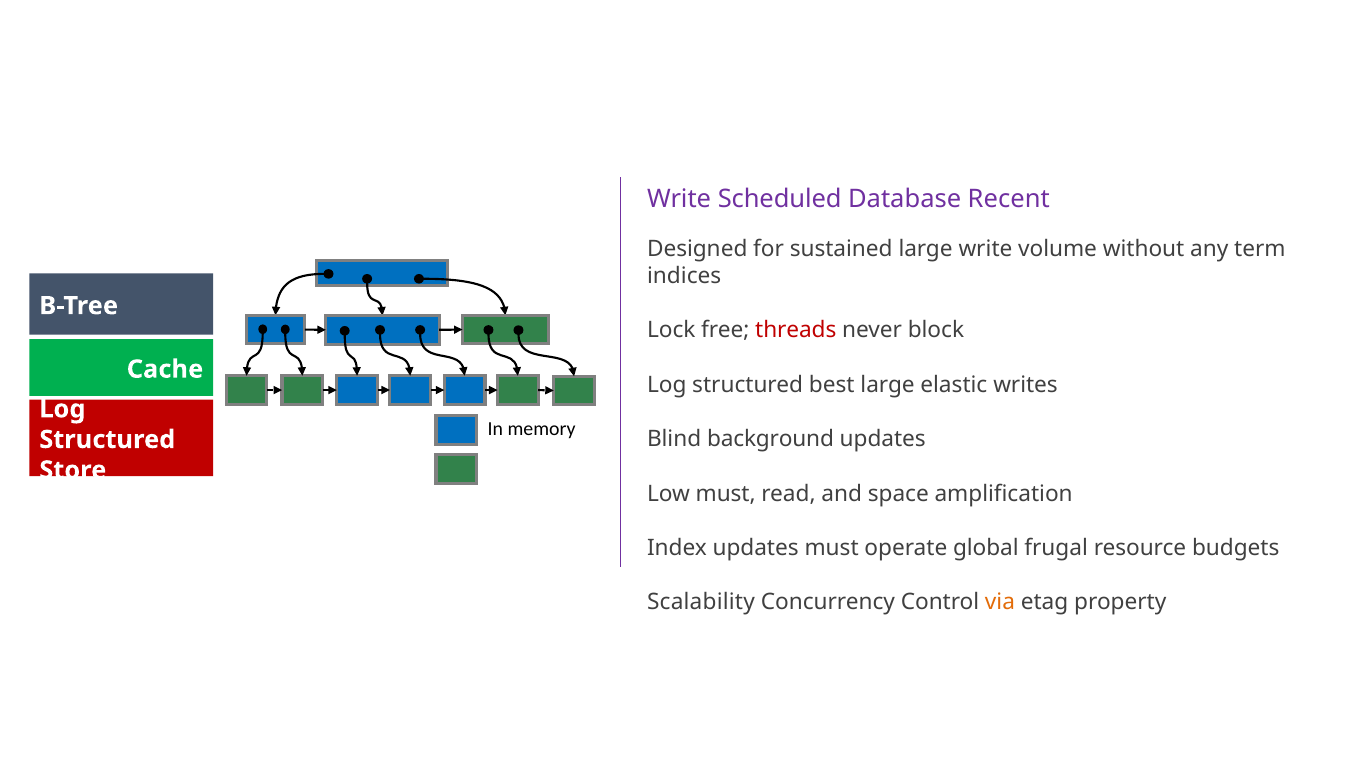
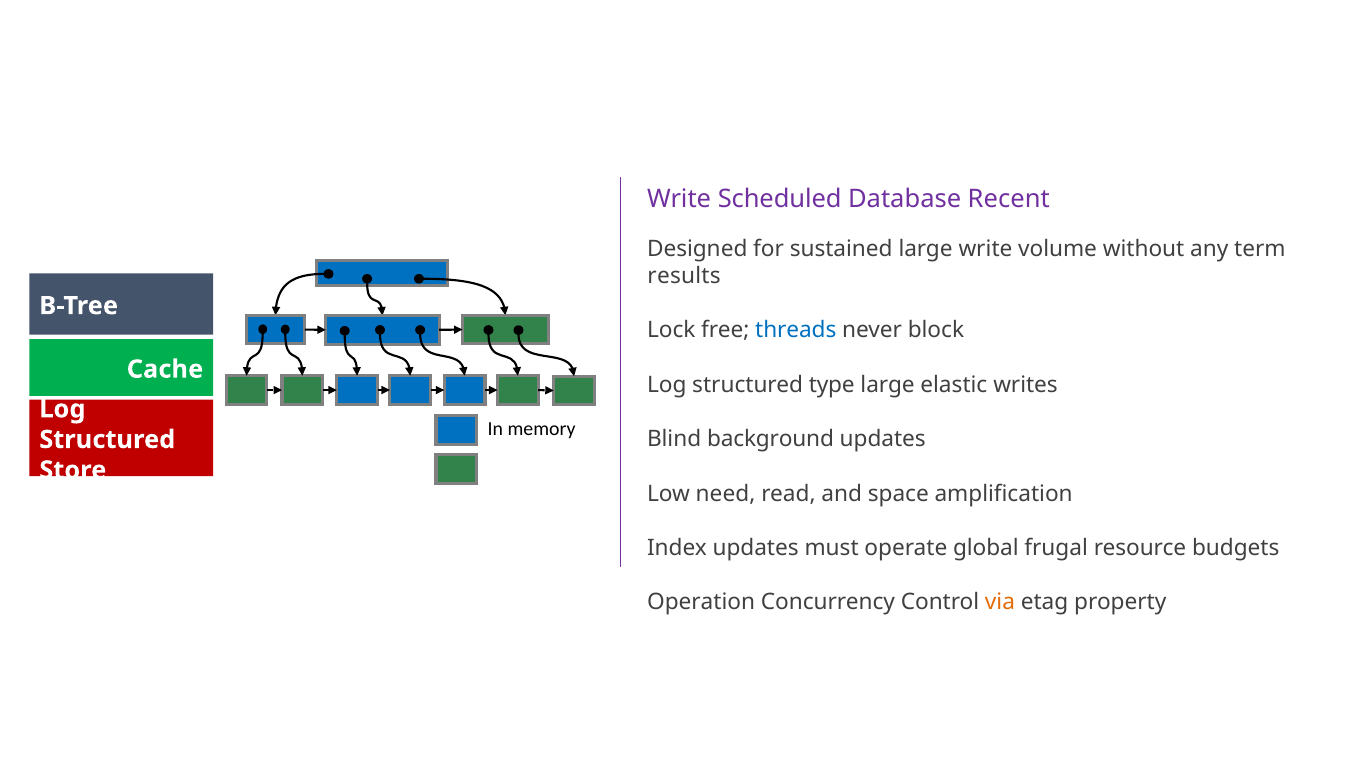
indices: indices -> results (684, 276)
threads colour: red -> blue (796, 330)
best: best -> type (832, 385)
Low must: must -> need (726, 494)
Scalability: Scalability -> Operation (701, 602)
